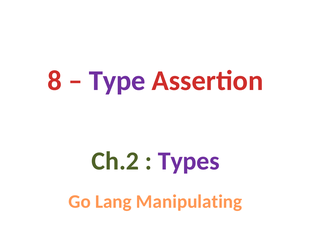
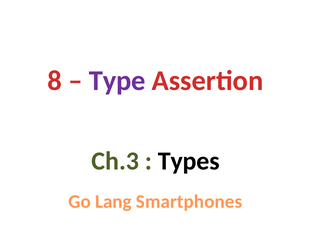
Ch.2: Ch.2 -> Ch.3 (115, 161)
Types colour: purple -> black (189, 161)
Manipulating: Manipulating -> Smartphones (189, 201)
